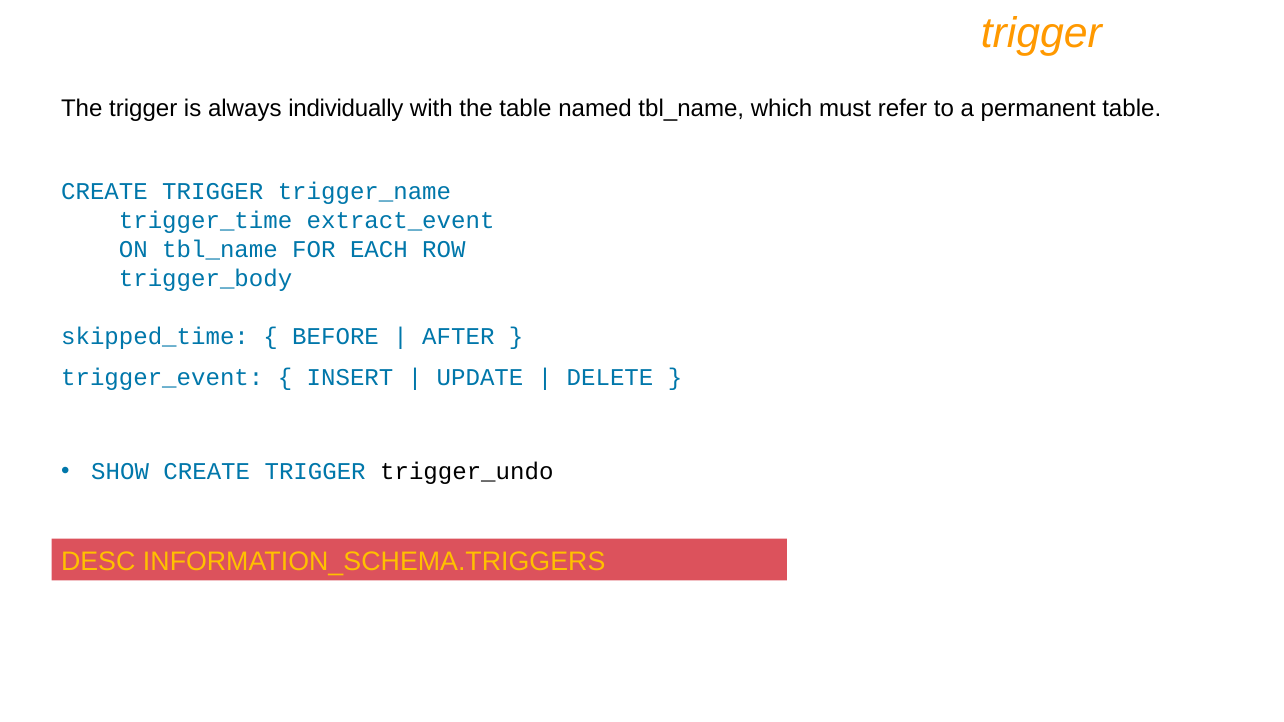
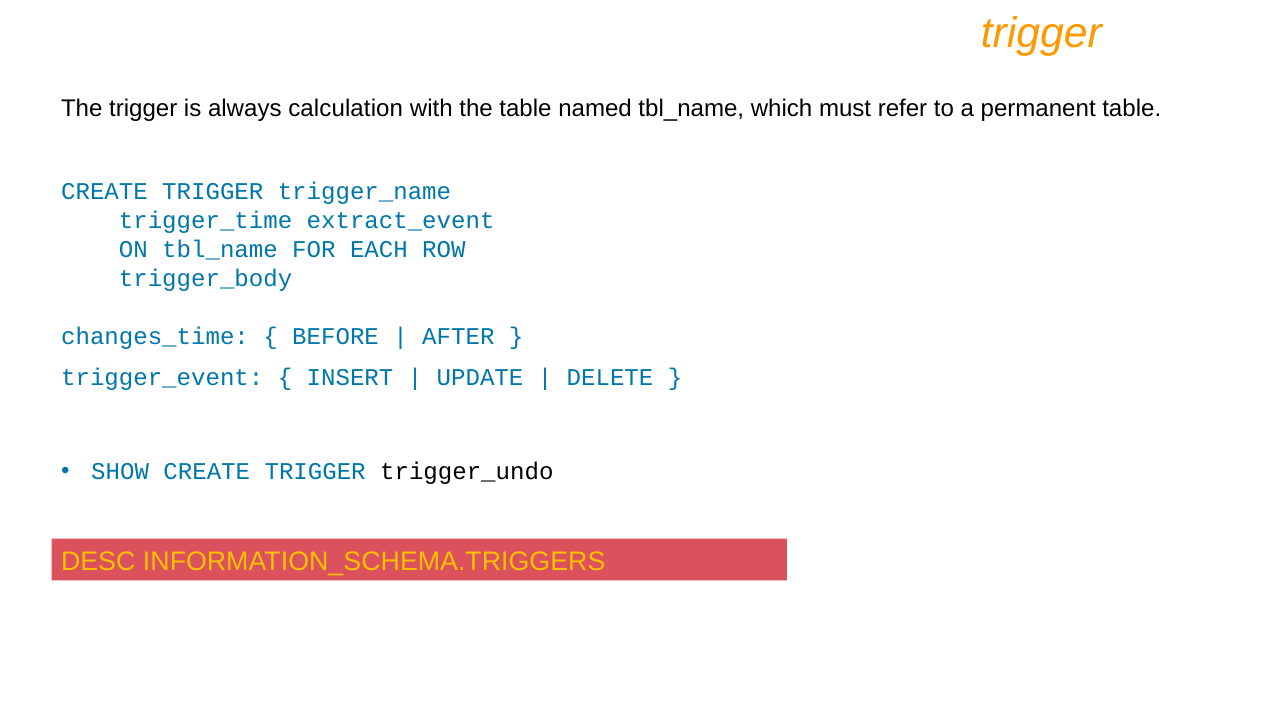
individually: individually -> calculation (346, 109)
skipped_time: skipped_time -> changes_time (155, 336)
